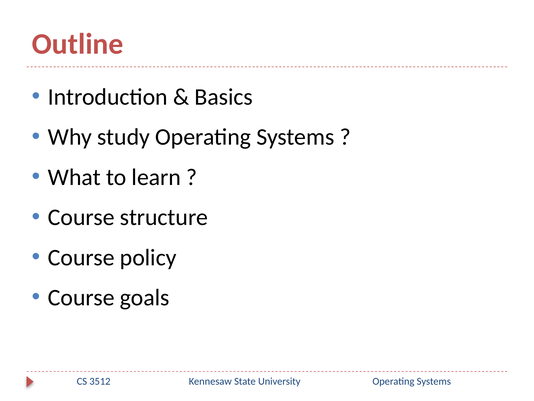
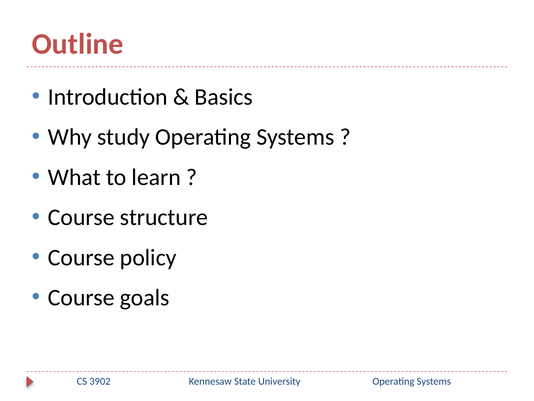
3512: 3512 -> 3902 (100, 381)
